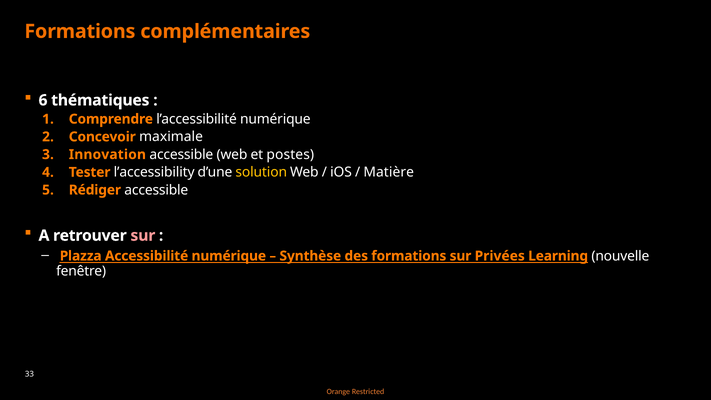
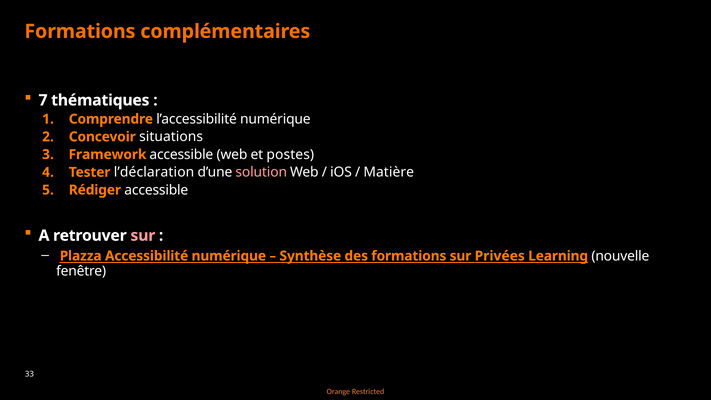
6: 6 -> 7 (43, 100)
maximale: maximale -> situations (171, 137)
Innovation: Innovation -> Framework (107, 154)
l’accessibility: l’accessibility -> l’déclaration (154, 172)
solution colour: yellow -> pink (261, 172)
